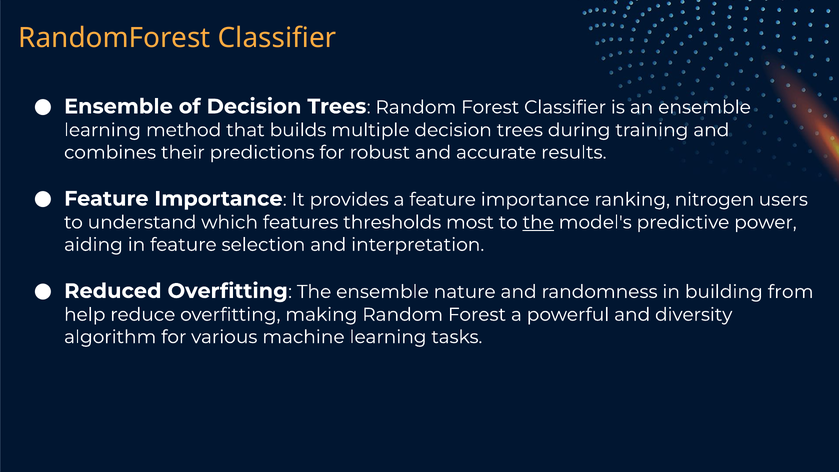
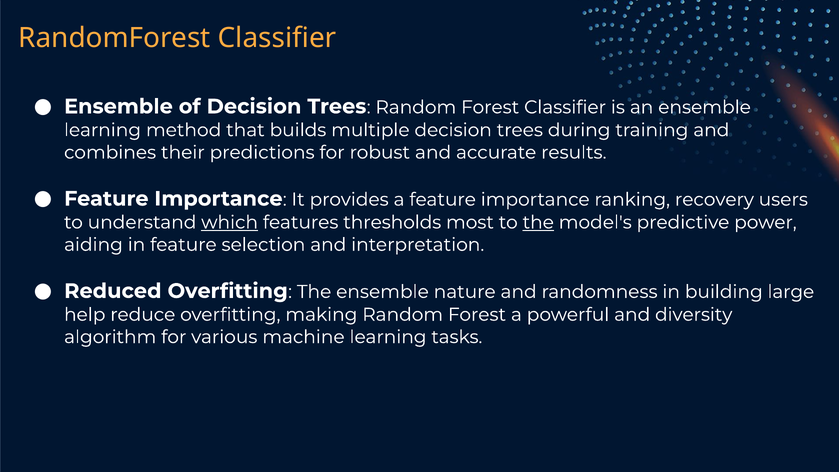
nitrogen: nitrogen -> recovery (714, 200)
which underline: none -> present (230, 222)
from: from -> large (791, 292)
